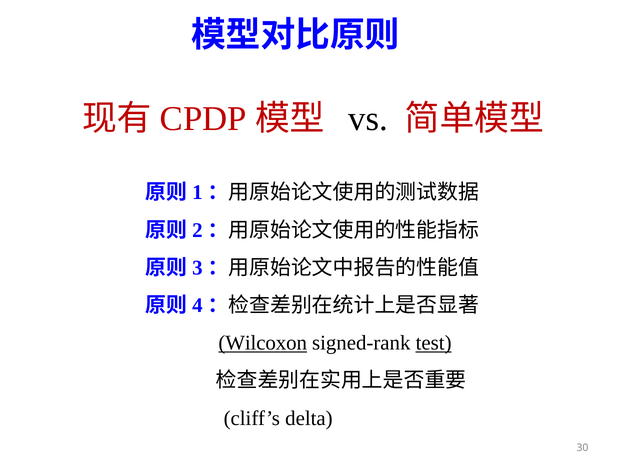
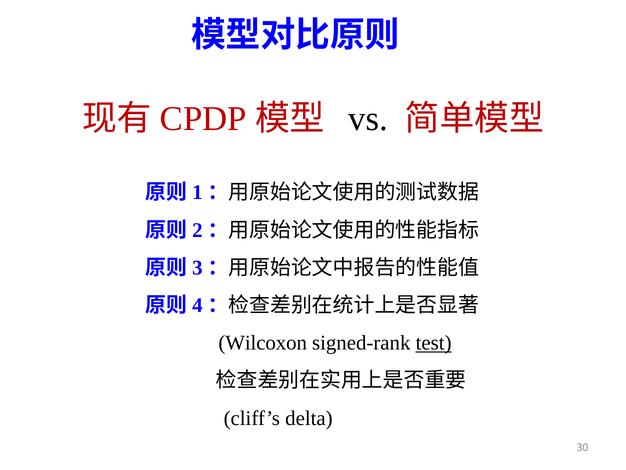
Wilcoxon underline: present -> none (263, 343)
